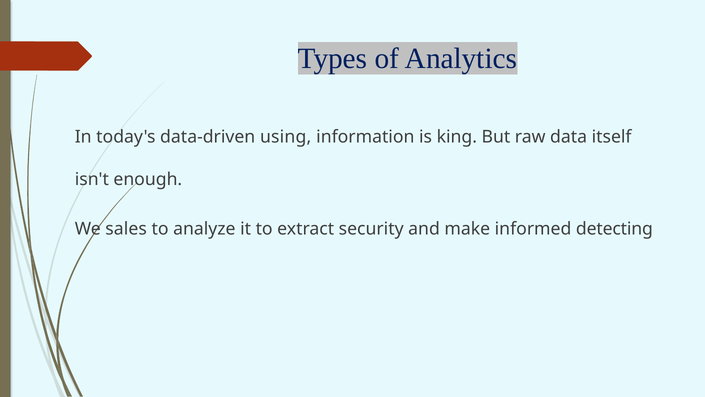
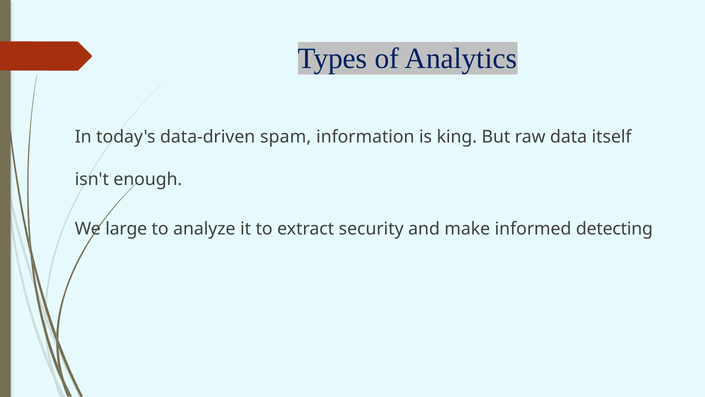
using: using -> spam (286, 137)
sales: sales -> large (126, 229)
